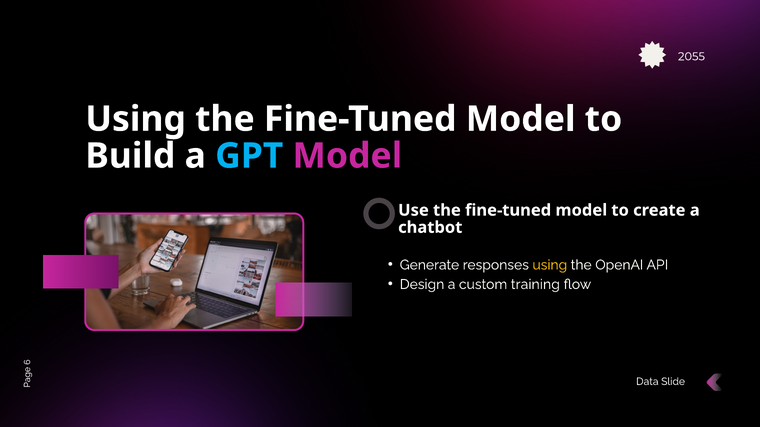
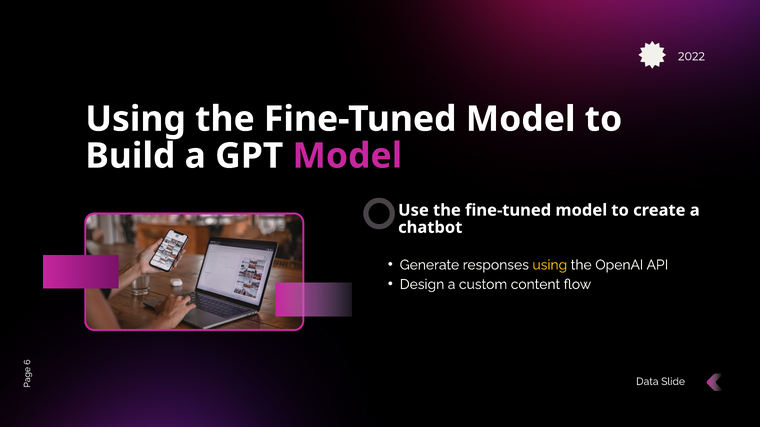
2055: 2055 -> 2022 (691, 57)
GPT colour: light blue -> white (249, 156)
training: training -> content (535, 285)
